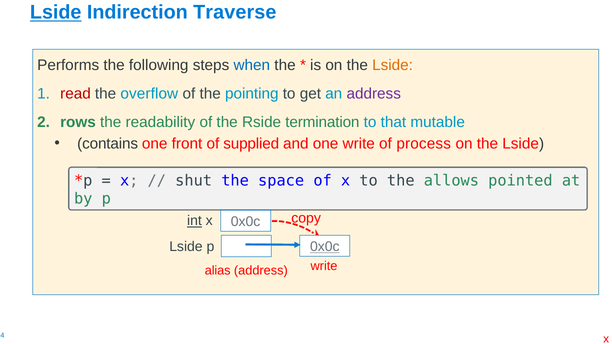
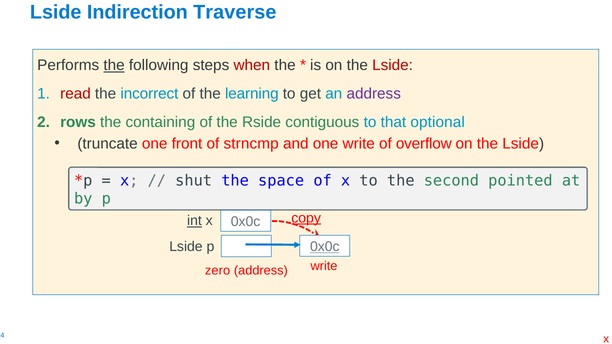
Lside underline: present -> none (56, 12)
the underline: none -> present (114, 65)
when colour: blue -> red (252, 65)
Lside colour: orange -> red (393, 65)
overflow: overflow -> incorrect (149, 94)
pointing: pointing -> learning (252, 94)
readability: readability -> containing (160, 122)
termination: termination -> contiguous (322, 122)
mutable: mutable -> optional (438, 122)
contains: contains -> truncate (108, 144)
supplied: supplied -> strncmp (251, 144)
process: process -> overflow (424, 144)
allows: allows -> second (451, 181)
copy underline: none -> present (306, 218)
alias: alias -> zero (218, 271)
